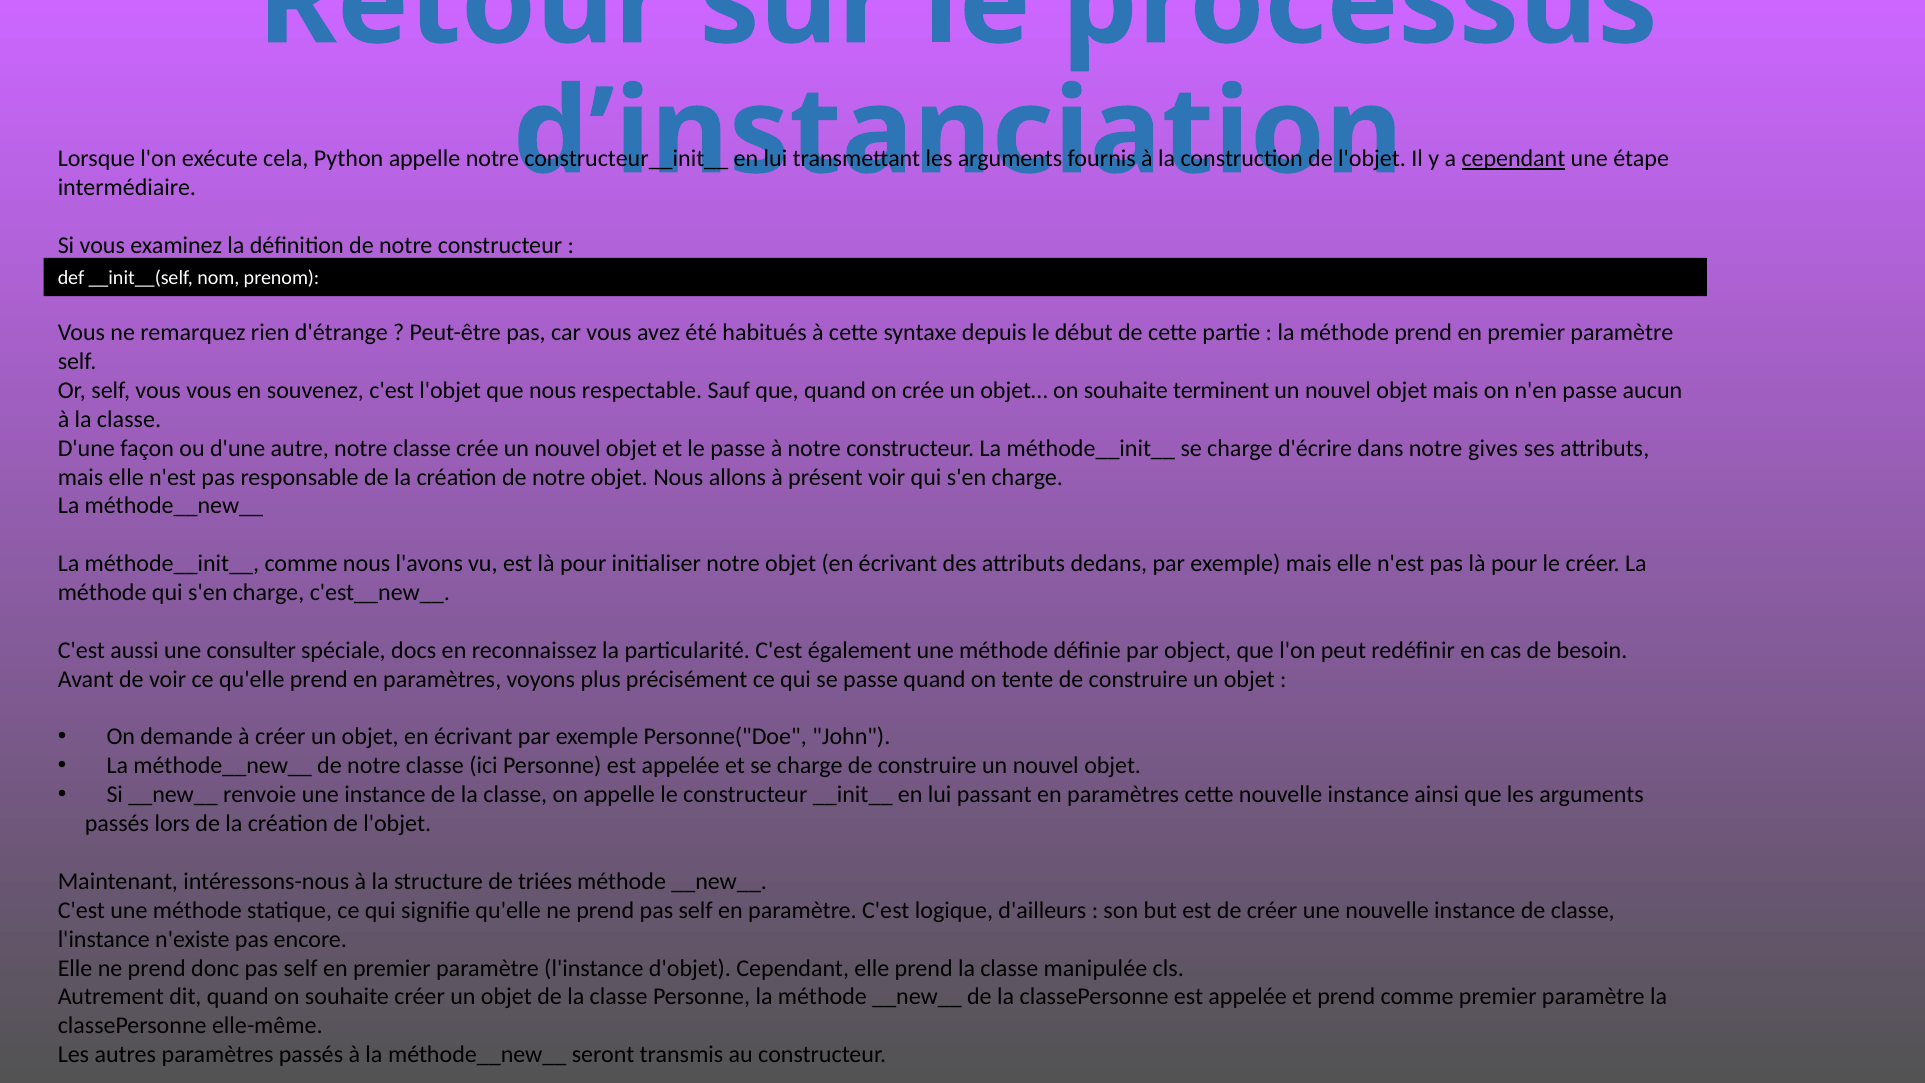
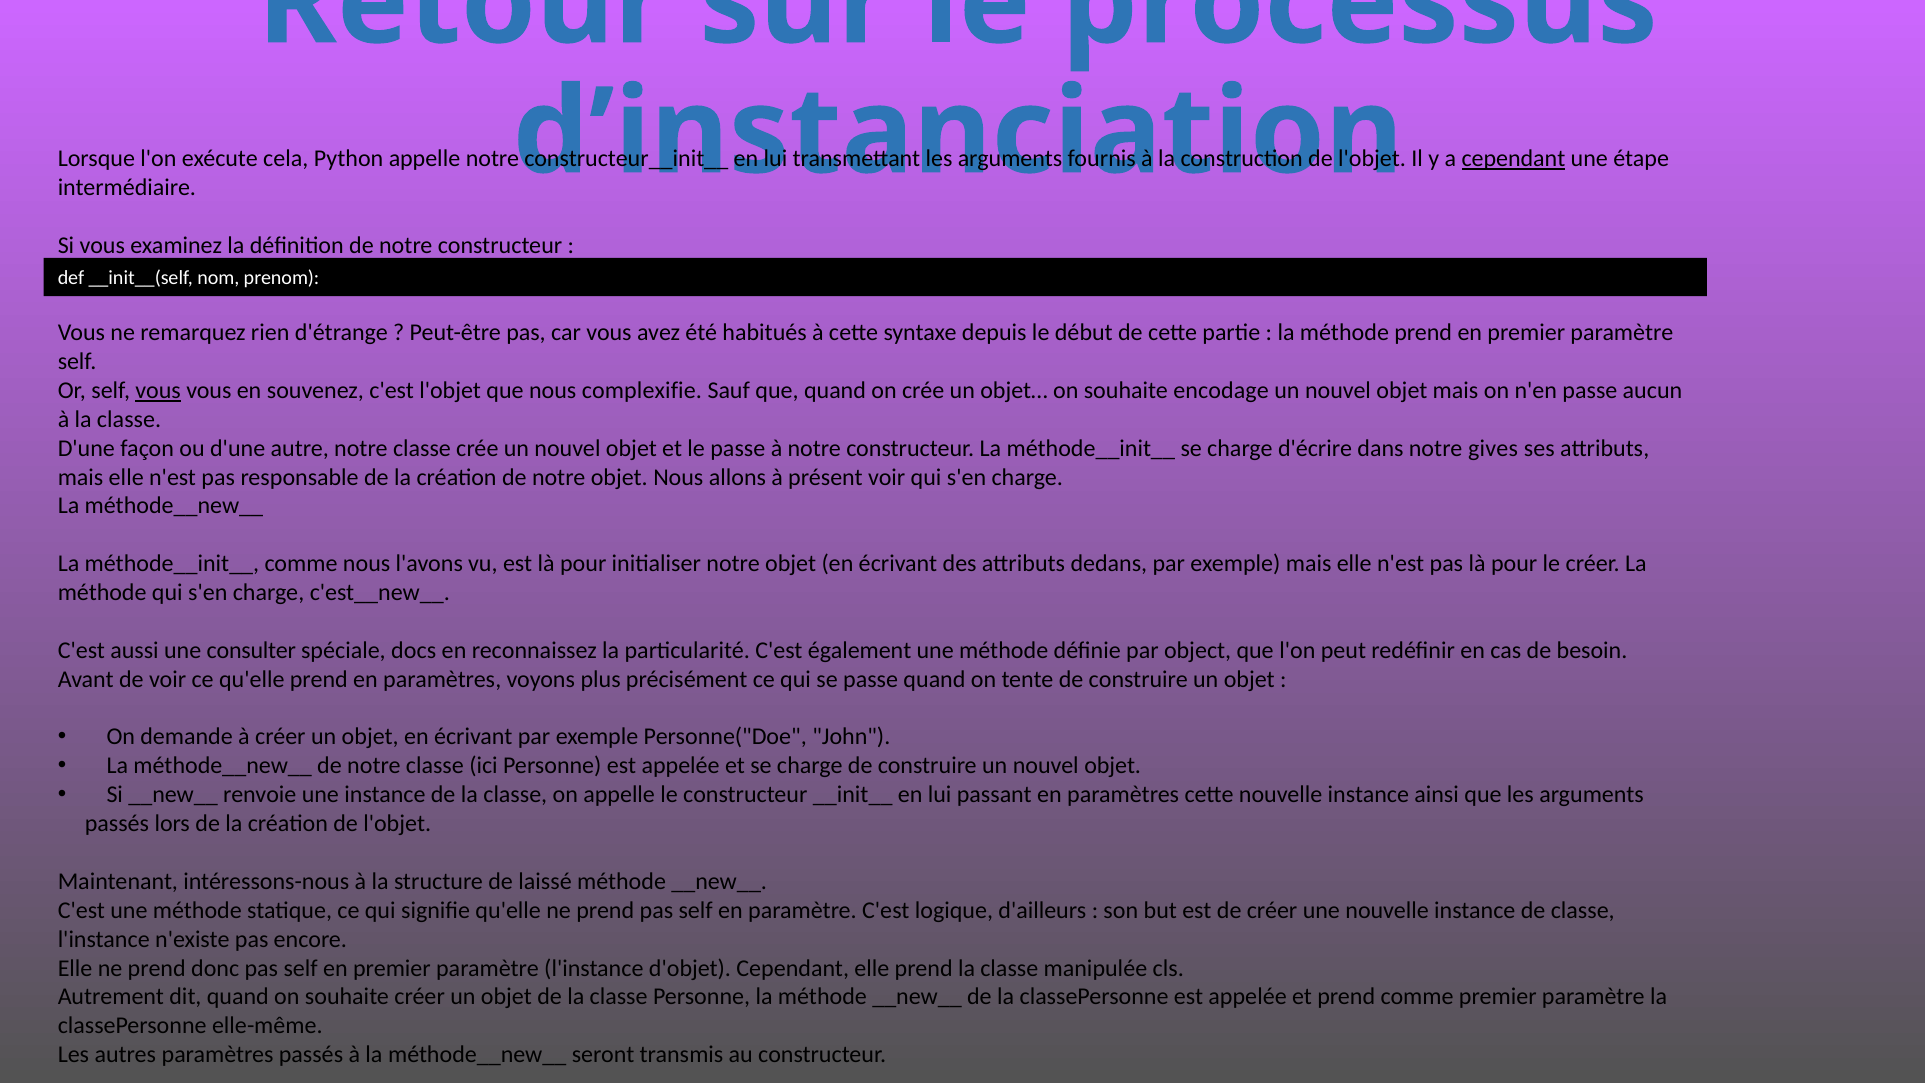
vous underline: none -> present (158, 390)
respectable: respectable -> complexifie (642, 390)
terminent: terminent -> encodage (1221, 390)
triées: triées -> laissé (545, 881)
